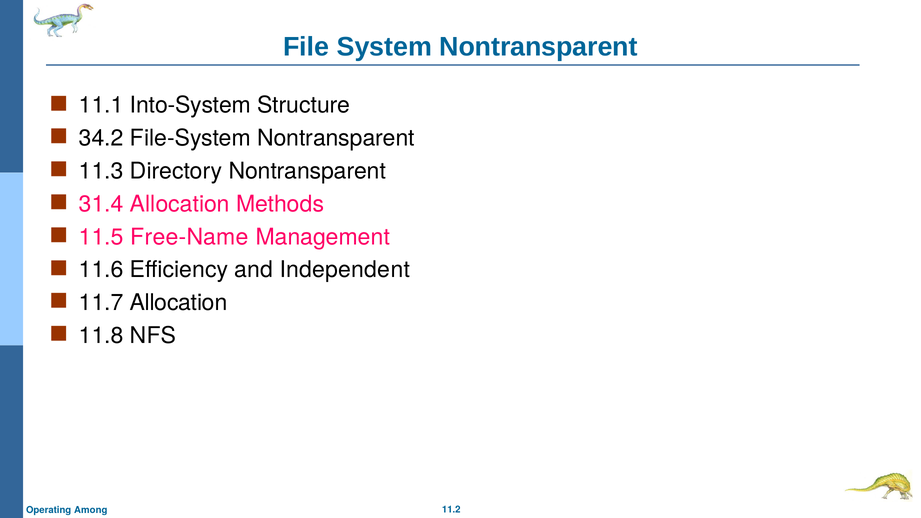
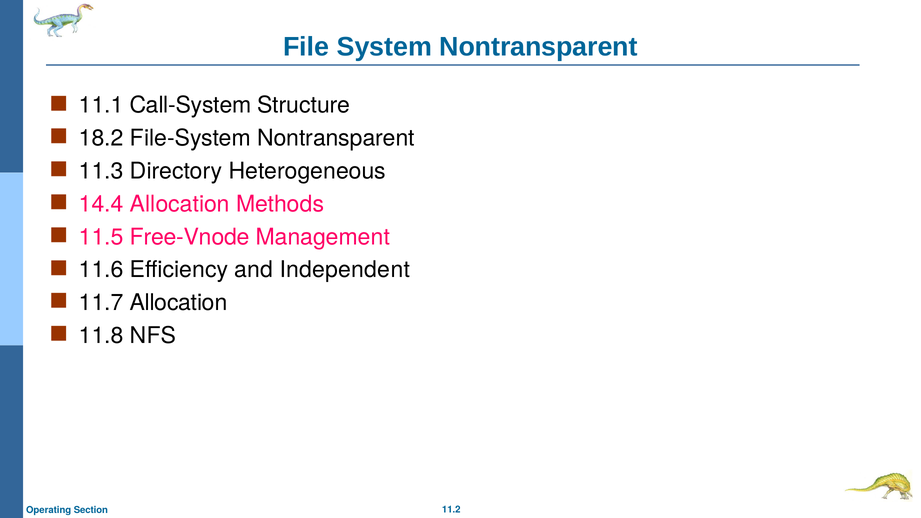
Into-System: Into-System -> Call-System (191, 105)
34.2: 34.2 -> 18.2 (101, 138)
Directory Nontransparent: Nontransparent -> Heterogeneous (307, 171)
31.4: 31.4 -> 14.4 (101, 204)
Free-Name: Free-Name -> Free-Vnode (190, 237)
Among: Among -> Section (91, 510)
